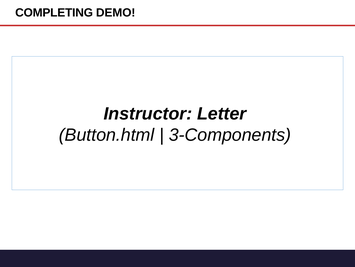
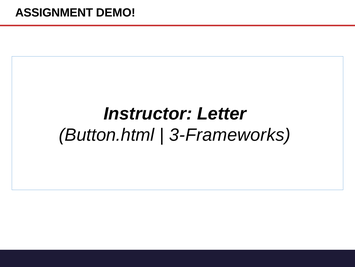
COMPLETING: COMPLETING -> ASSIGNMENT (54, 13)
3-Components: 3-Components -> 3-Frameworks (230, 135)
